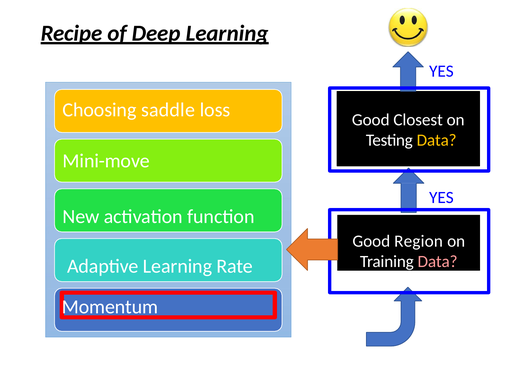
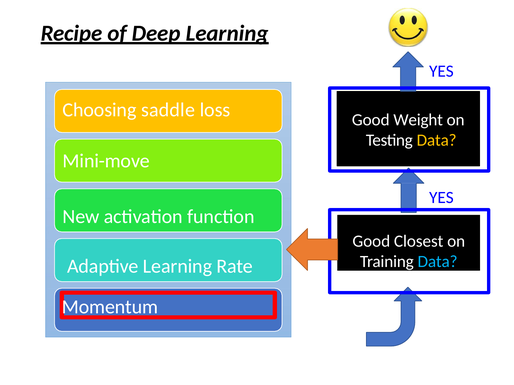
Closest: Closest -> Weight (418, 120)
Region: Region -> Closest (419, 241)
Data colour: pink -> light blue (438, 262)
